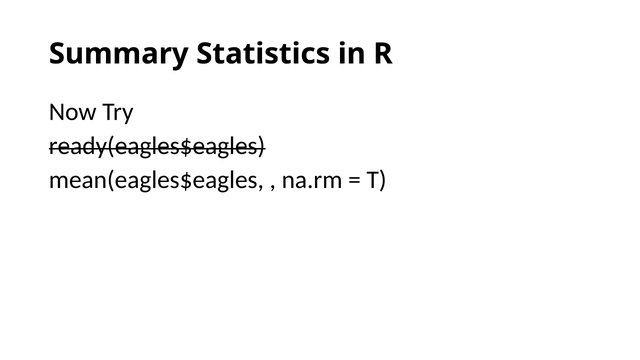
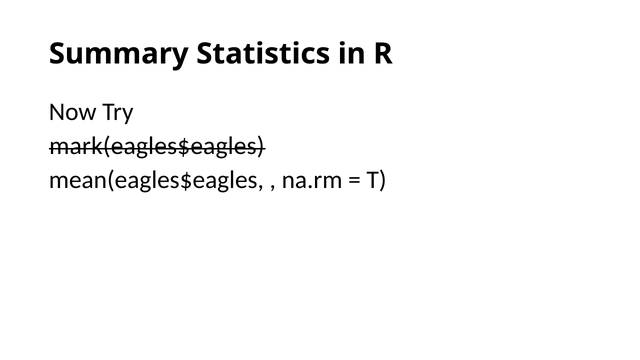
ready(eagles$eagles: ready(eagles$eagles -> mark(eagles$eagles (157, 146)
